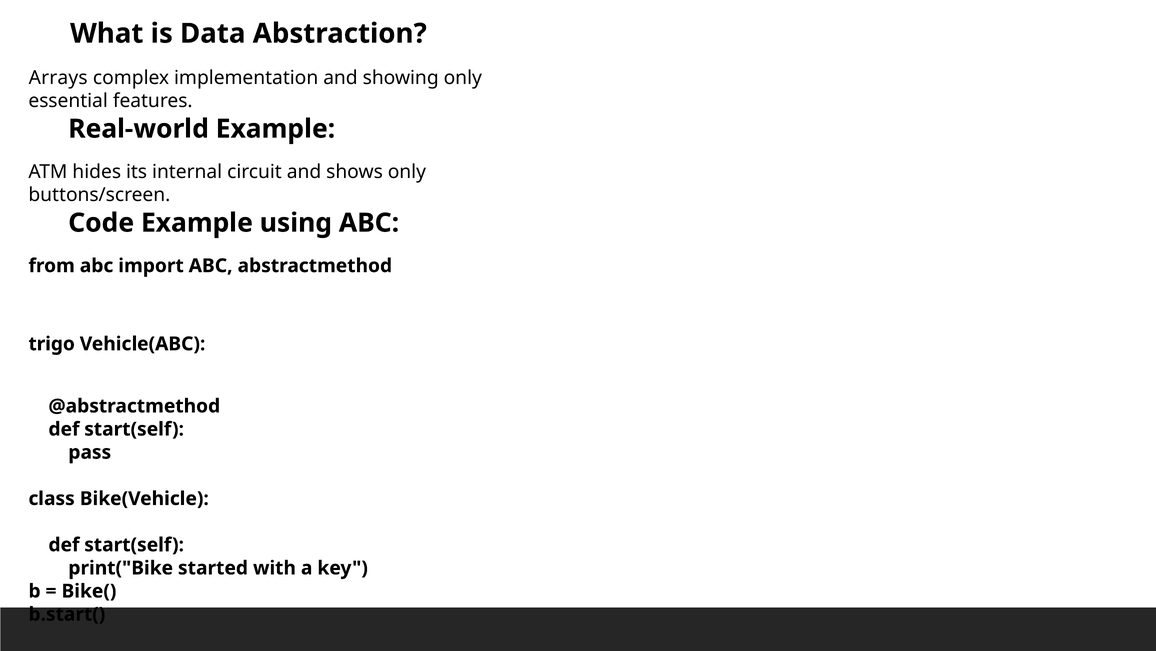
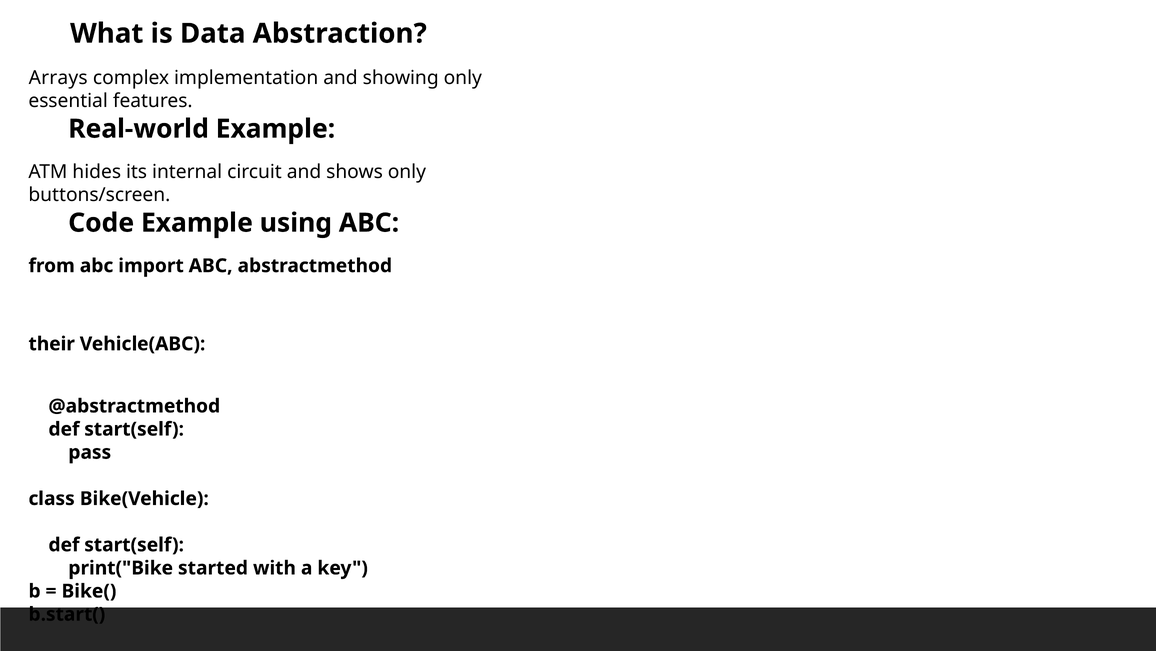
trigo: trigo -> their (52, 344)
